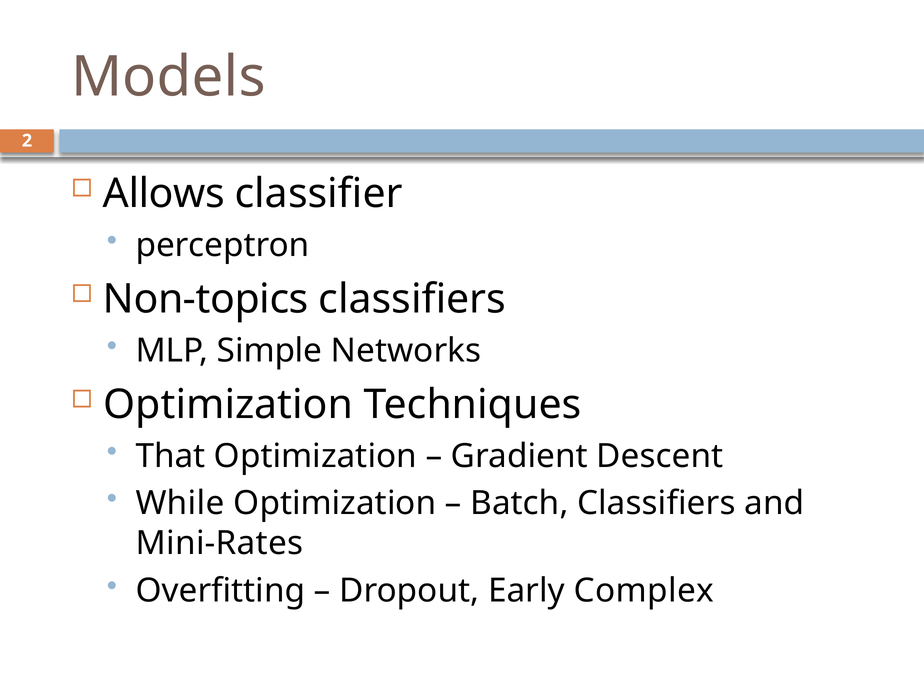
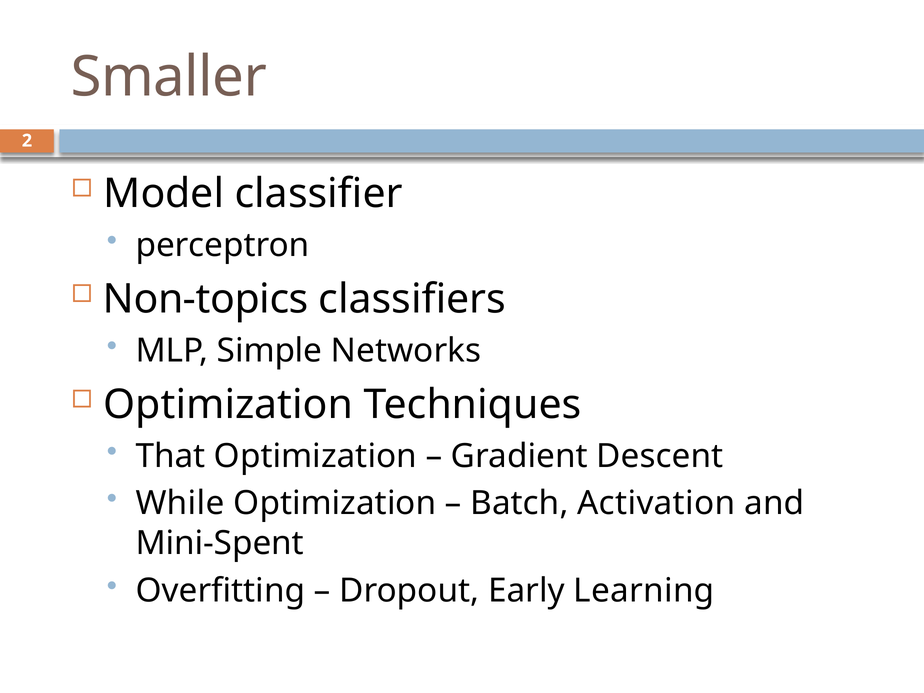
Models: Models -> Smaller (169, 77)
Allows: Allows -> Model (164, 194)
Batch Classifiers: Classifiers -> Activation (656, 503)
Mini-Rates: Mini-Rates -> Mini-Spent (220, 543)
Complex: Complex -> Learning (644, 591)
